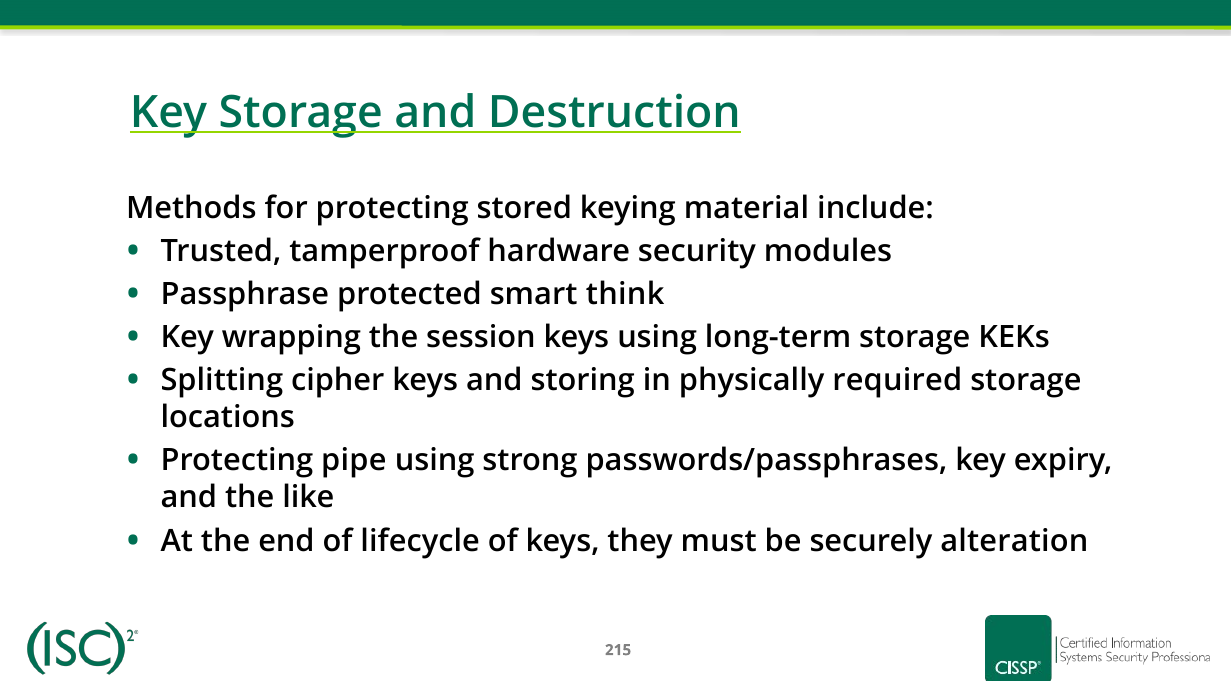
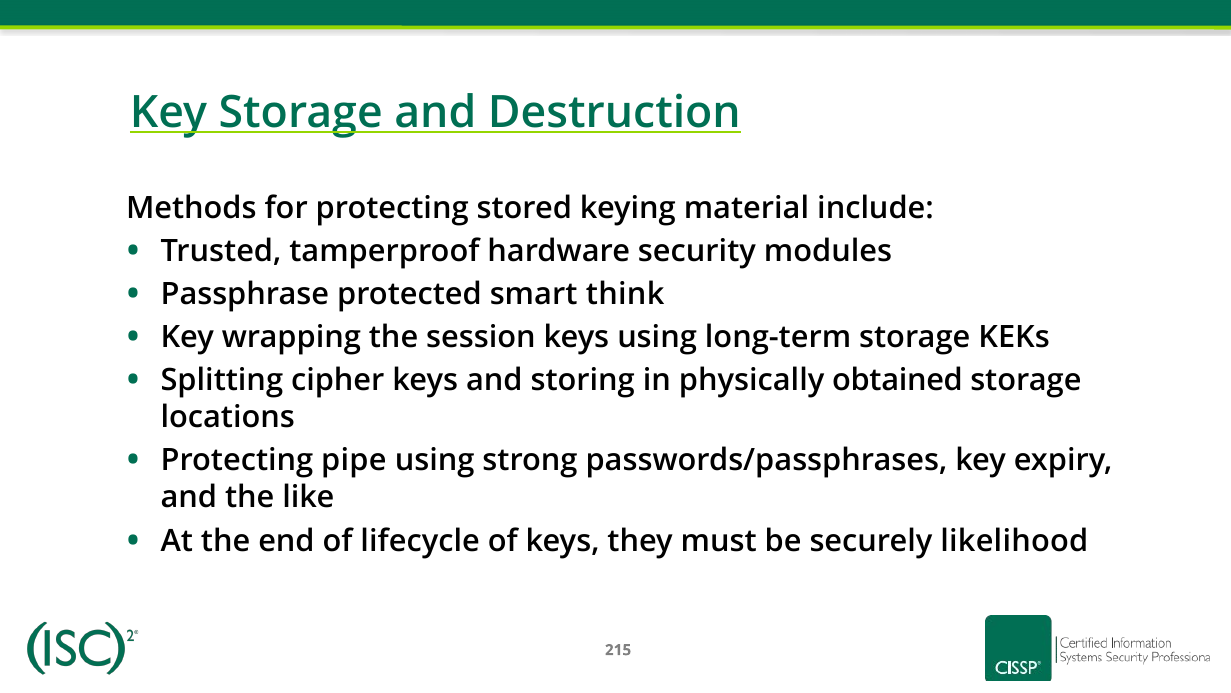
required: required -> obtained (898, 380)
alteration: alteration -> likelihood (1014, 540)
